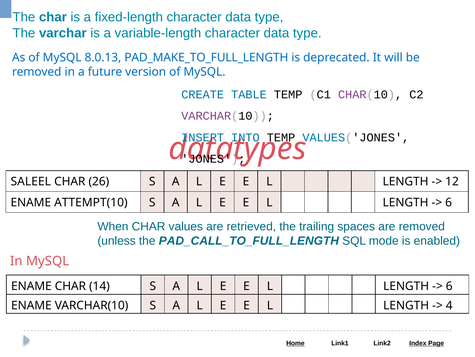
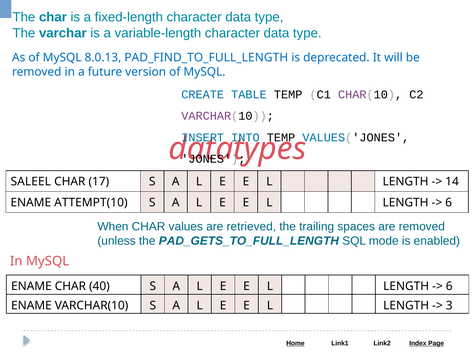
PAD_MAKE_TO_FULL_LENGTH: PAD_MAKE_TO_FULL_LENGTH -> PAD_FIND_TO_FULL_LENGTH (206, 57)
26: 26 -> 17 (99, 181)
12: 12 -> 14 (452, 181)
PAD_CALL_TO_FULL_LENGTH: PAD_CALL_TO_FULL_LENGTH -> PAD_GETS_TO_FULL_LENGTH (249, 240)
14: 14 -> 40 (99, 286)
4: 4 -> 3 (449, 305)
